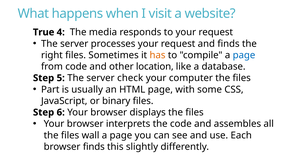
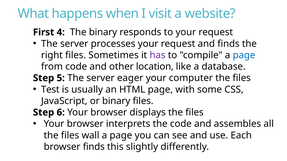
True: True -> First (44, 32)
The media: media -> binary (103, 32)
has colour: orange -> purple (158, 55)
check: check -> eager (130, 78)
Part: Part -> Test (50, 90)
